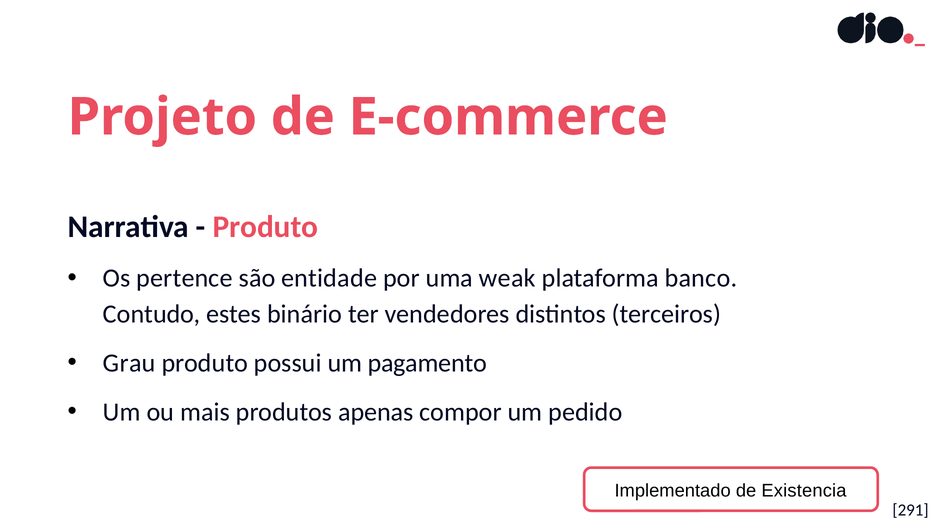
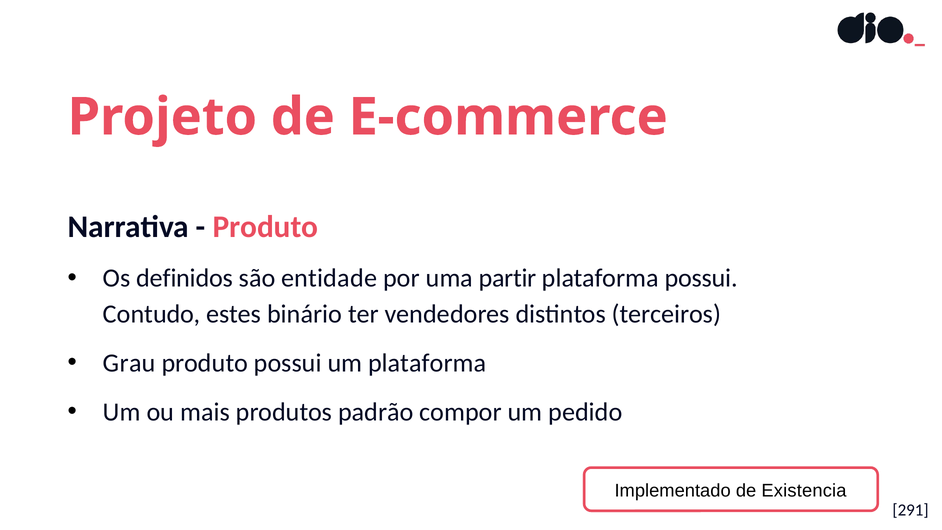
pertence: pertence -> definidos (185, 278)
weak: weak -> partir (508, 278)
plataforma banco: banco -> possui (701, 278)
um pagamento: pagamento -> plataforma (427, 363)
apenas: apenas -> padrão (376, 412)
